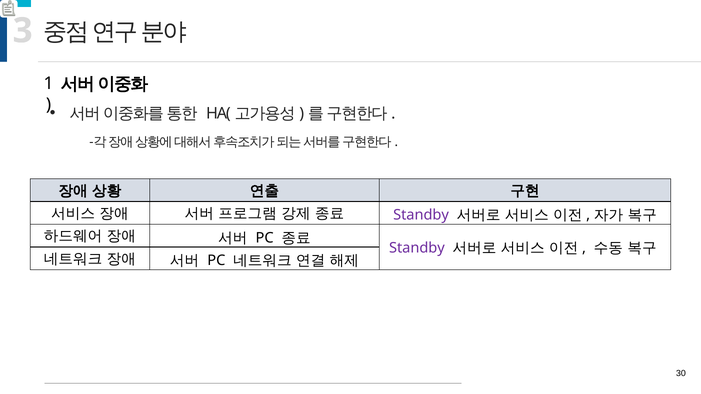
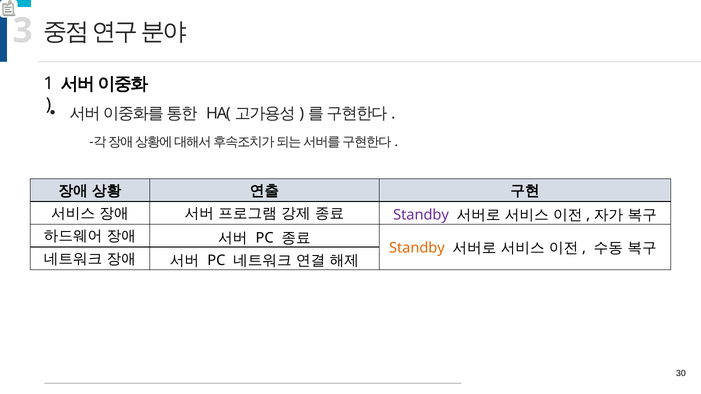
Standby colour: purple -> orange (417, 248)
